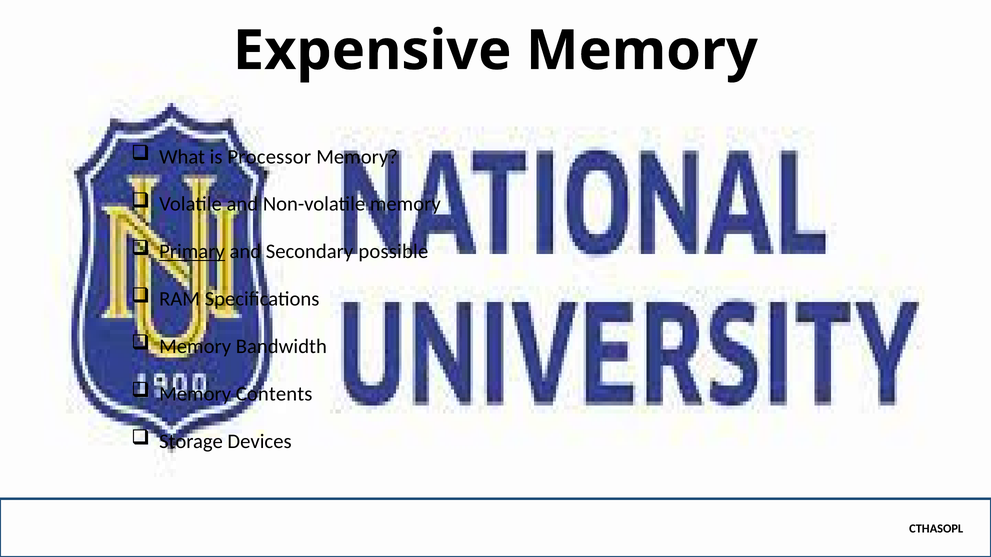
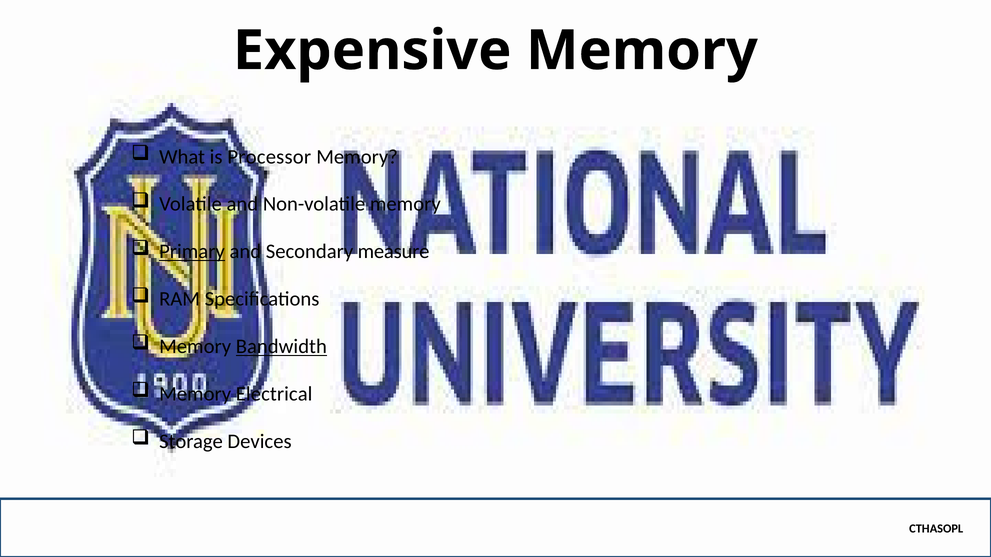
possible: possible -> measure (394, 252)
Bandwidth underline: none -> present (281, 347)
Contents: Contents -> Electrical (274, 394)
